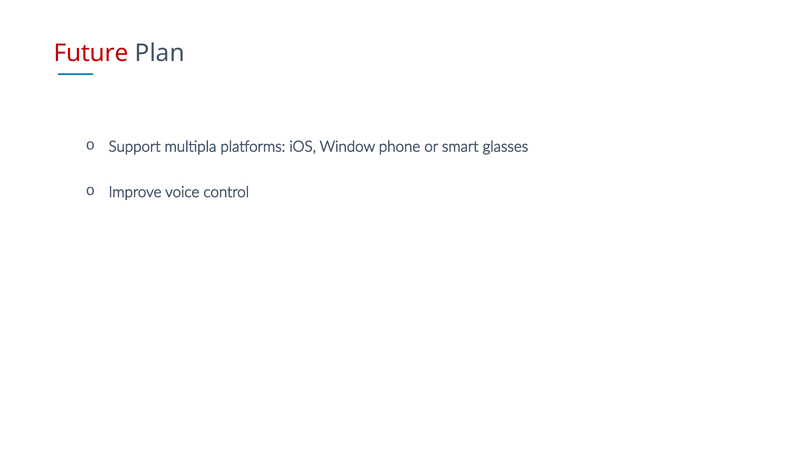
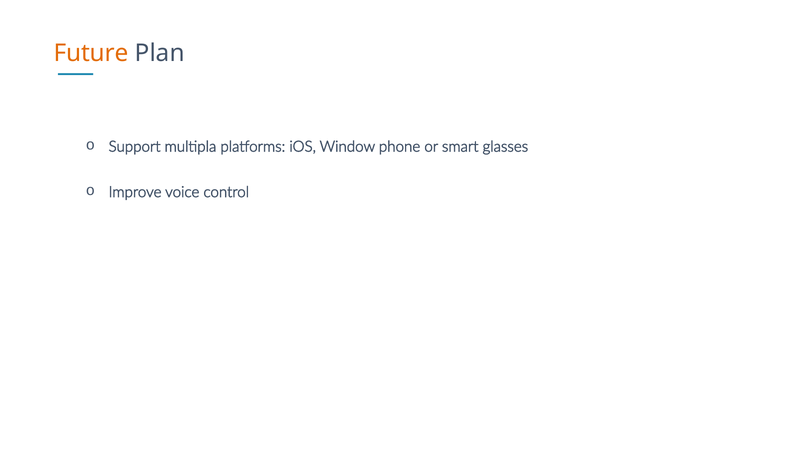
Future colour: red -> orange (91, 53)
